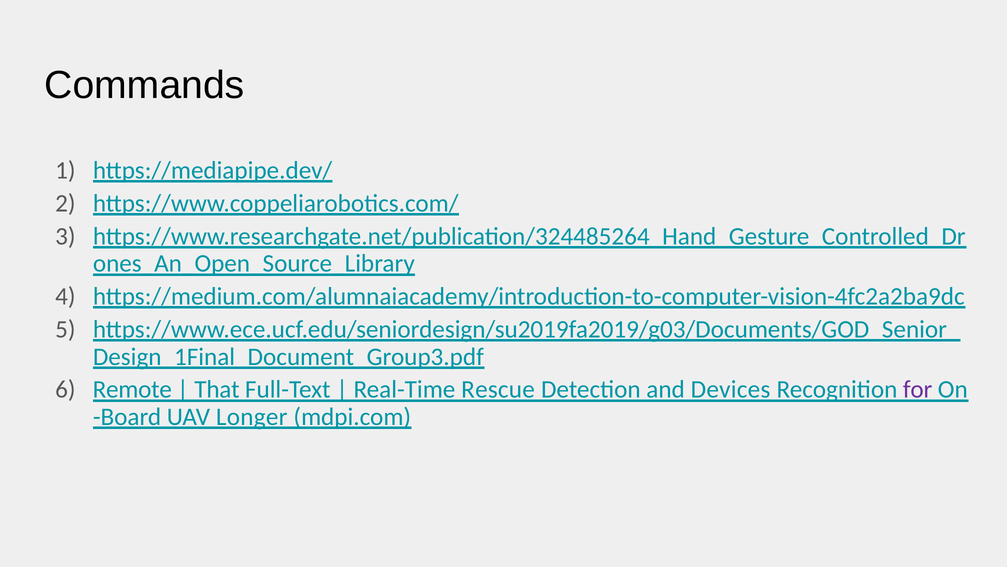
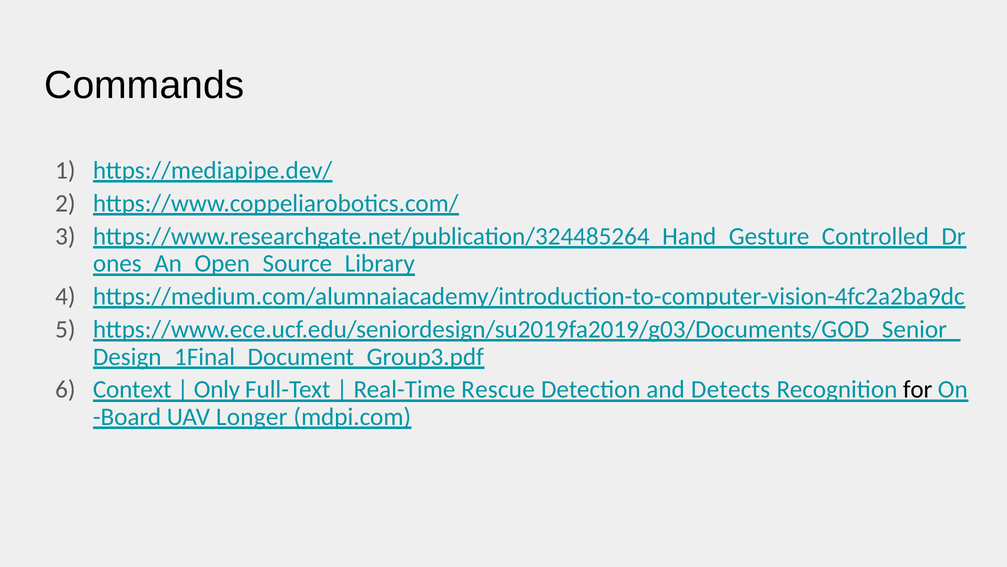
Remote: Remote -> Context (132, 389)
That: That -> Only (217, 389)
Devices: Devices -> Detects (731, 389)
for colour: purple -> black (918, 389)
